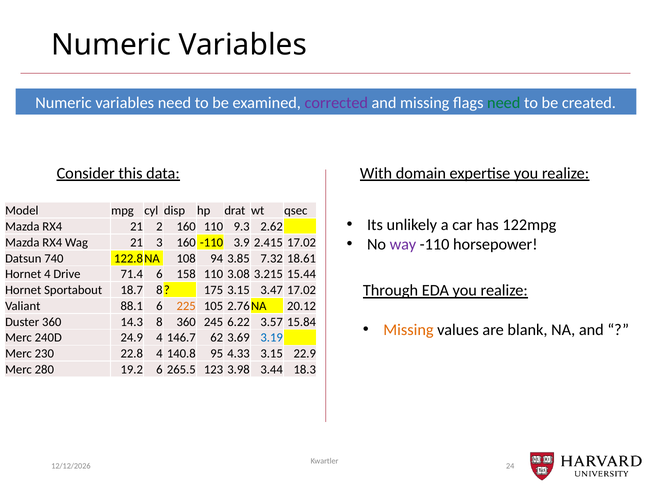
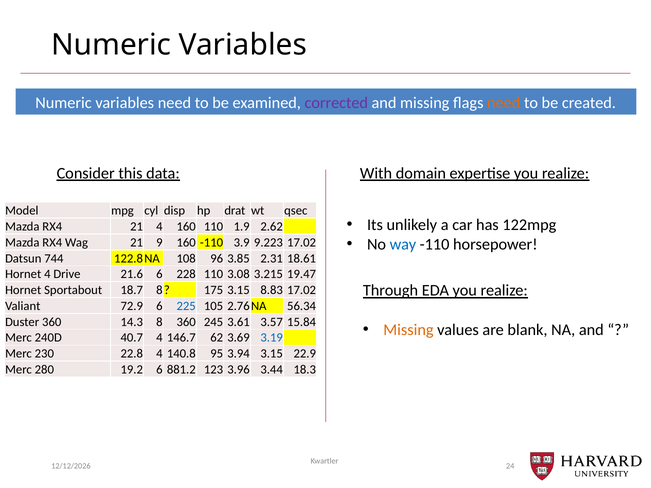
need colour: green -> orange (504, 103)
21 2: 2 -> 4 (159, 227)
9.3: 9.3 -> 1.9 (242, 227)
way colour: purple -> blue (403, 245)
3: 3 -> 9 (159, 243)
2.415: 2.415 -> 9.223 (268, 243)
740: 740 -> 744 (54, 259)
94: 94 -> 96 (217, 259)
7.32: 7.32 -> 2.31 (272, 259)
71.4: 71.4 -> 21.6 (132, 274)
158: 158 -> 228 (186, 274)
15.44: 15.44 -> 19.47 (302, 274)
3.47: 3.47 -> 8.83 (272, 290)
88.1: 88.1 -> 72.9 (132, 306)
225 colour: orange -> blue (186, 306)
20.12: 20.12 -> 56.34 (302, 306)
6.22: 6.22 -> 3.61 (239, 322)
24.9: 24.9 -> 40.7 (132, 338)
4.33: 4.33 -> 3.94 (239, 354)
265.5: 265.5 -> 881.2 (181, 370)
3.98: 3.98 -> 3.96 (239, 370)
